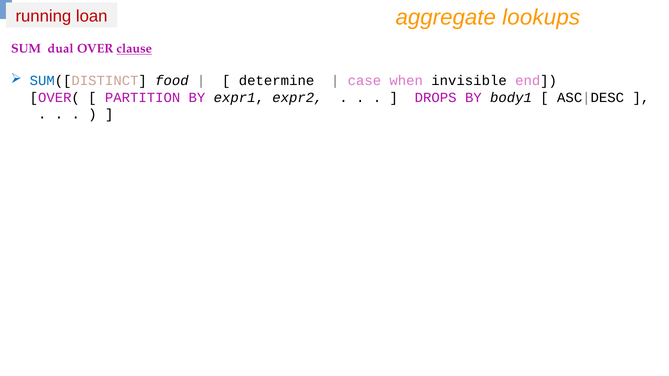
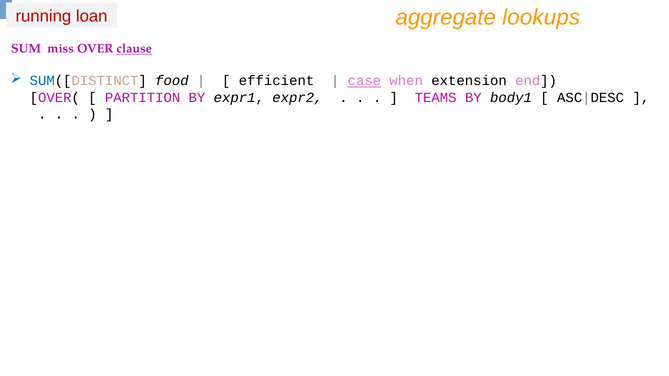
dual: dual -> miss (61, 49)
determine: determine -> efficient (277, 81)
case underline: none -> present (364, 81)
invisible: invisible -> extension (469, 81)
DROPS: DROPS -> TEAMS (436, 98)
